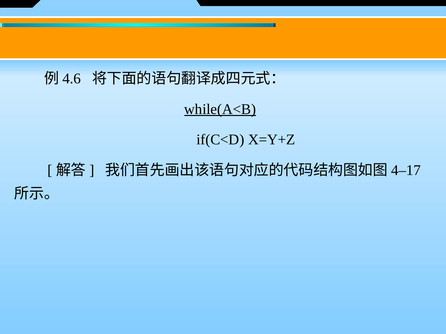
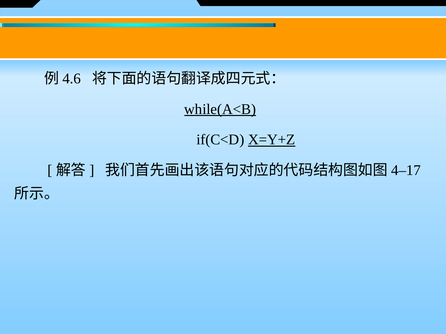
X=Y+Z underline: none -> present (272, 140)
